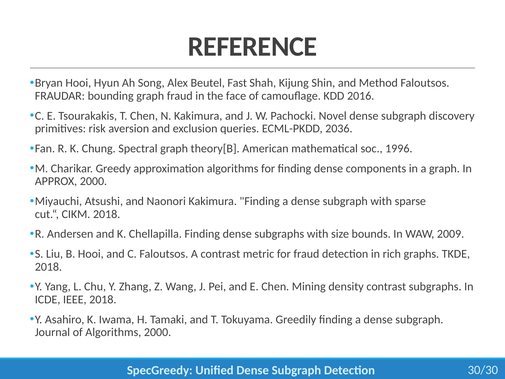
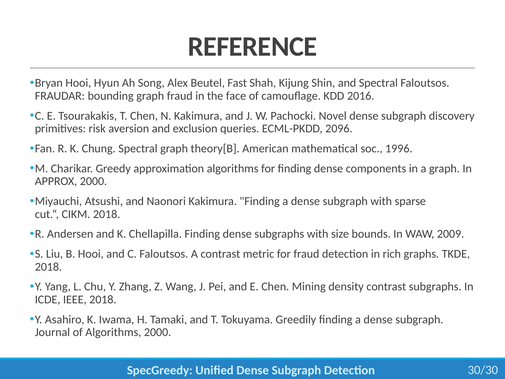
and Method: Method -> Spectral (378, 83)
2036: 2036 -> 2096 (339, 129)
